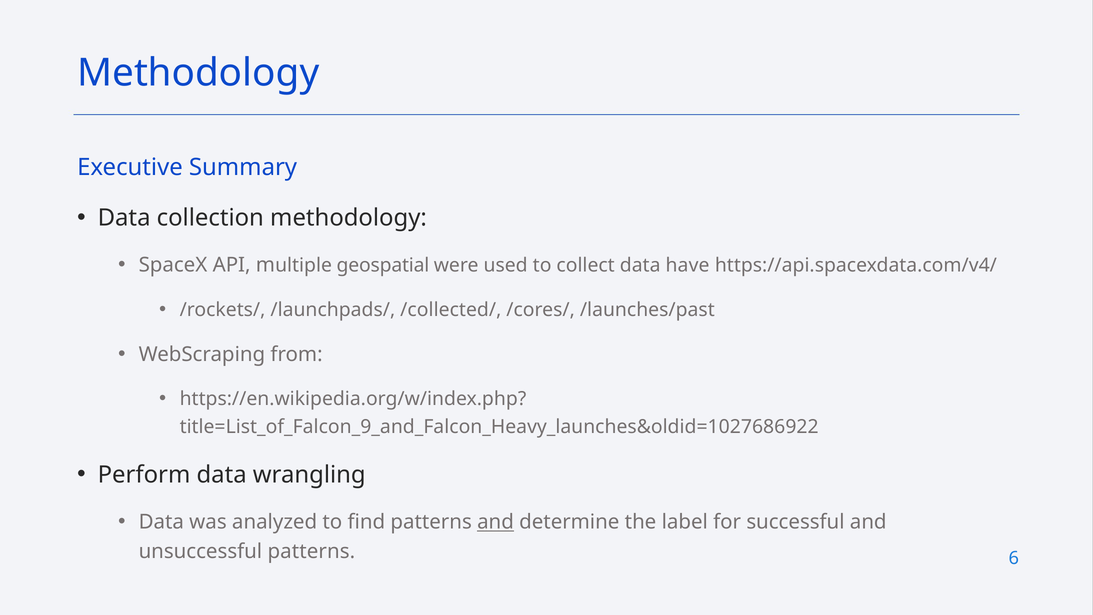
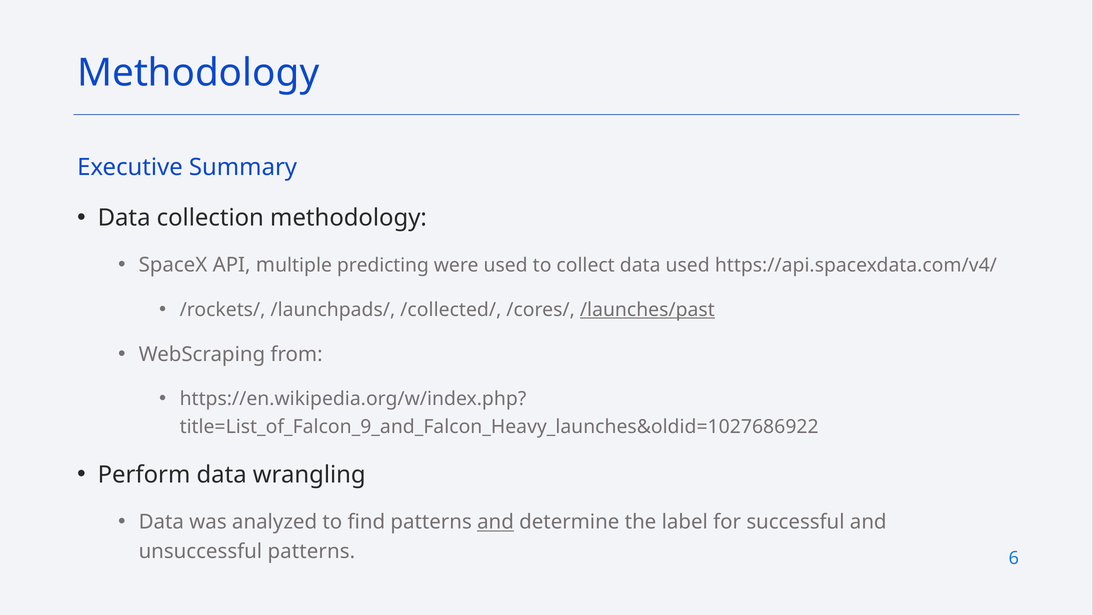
geospatial: geospatial -> predicting (383, 266)
data have: have -> used (688, 266)
/launches/past underline: none -> present (647, 310)
